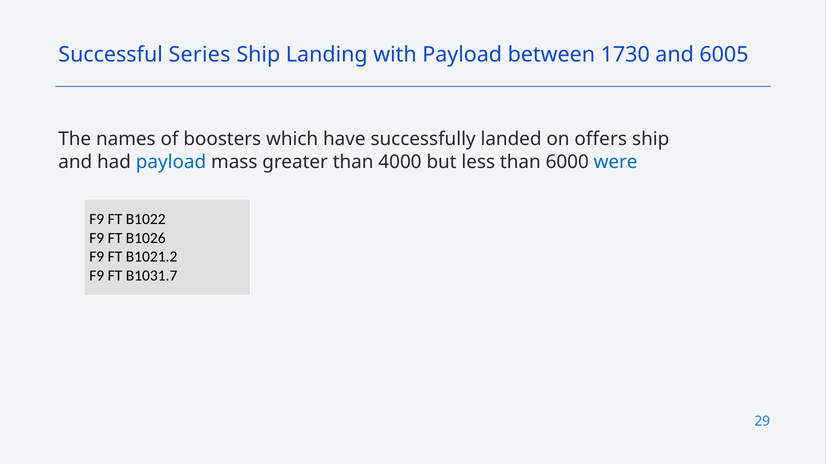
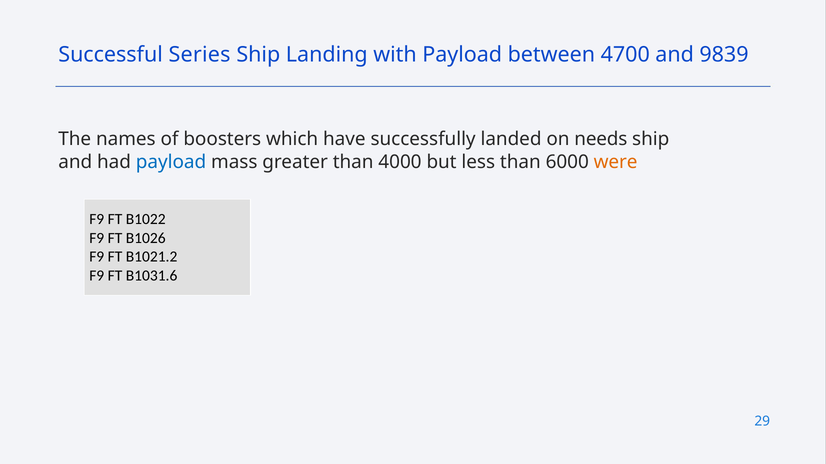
1730: 1730 -> 4700 (625, 55)
6005: 6005 -> 9839 (724, 55)
offers: offers -> needs (601, 139)
were colour: blue -> orange (616, 162)
B1031.7: B1031.7 -> B1031.6 (152, 276)
